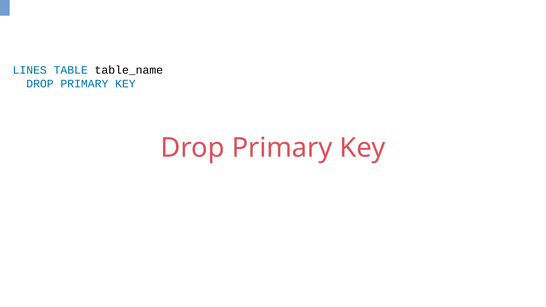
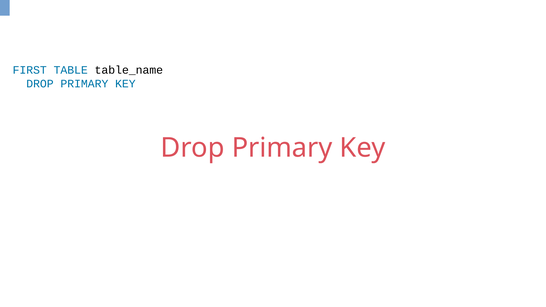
LINES: LINES -> FIRST (30, 70)
